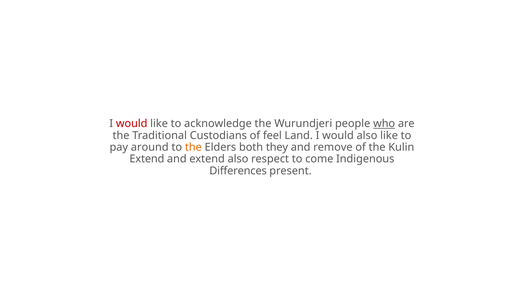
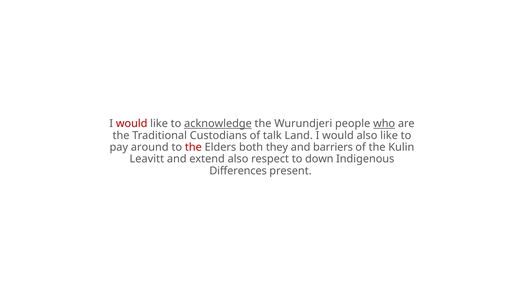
acknowledge underline: none -> present (218, 124)
feel: feel -> talk (272, 135)
the colour: orange -> red (193, 147)
remove: remove -> barriers (333, 147)
Extend: Extend -> Leavitt (147, 159)
come: come -> down (319, 159)
